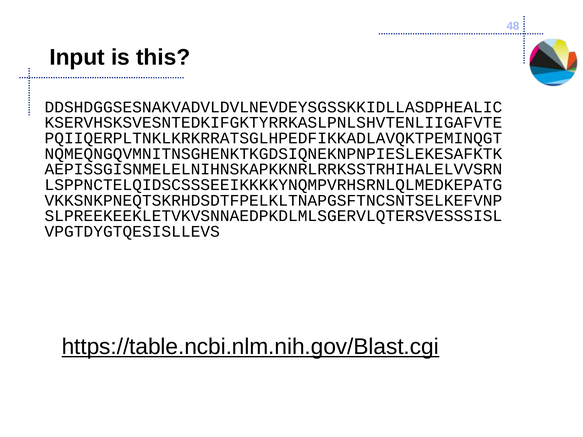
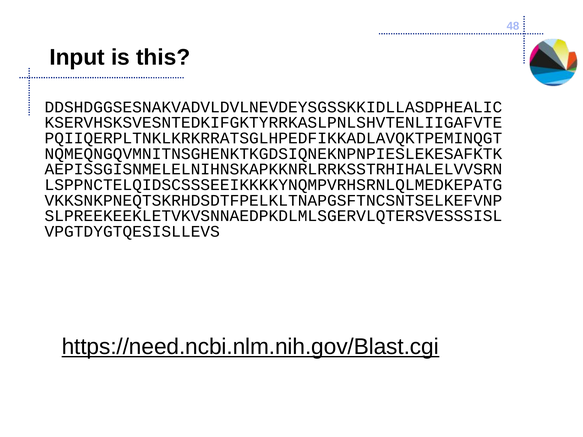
https://table.ncbi.nlm.nih.gov/Blast.cgi: https://table.ncbi.nlm.nih.gov/Blast.cgi -> https://need.ncbi.nlm.nih.gov/Blast.cgi (250, 347)
